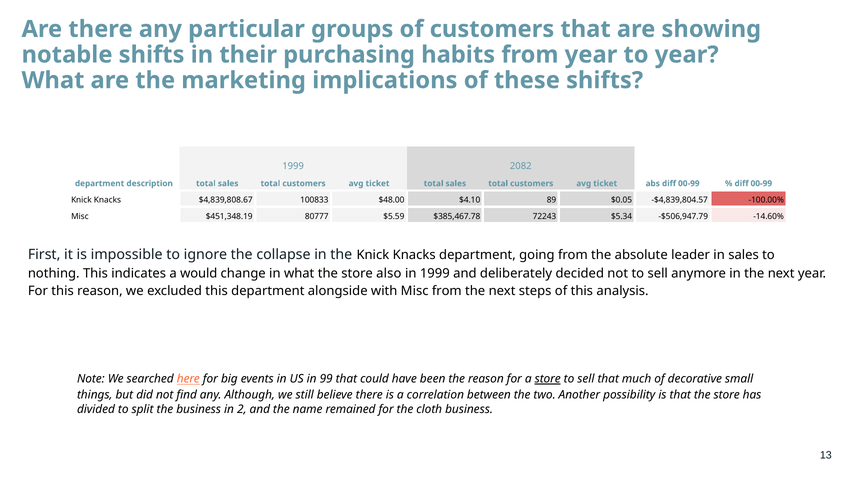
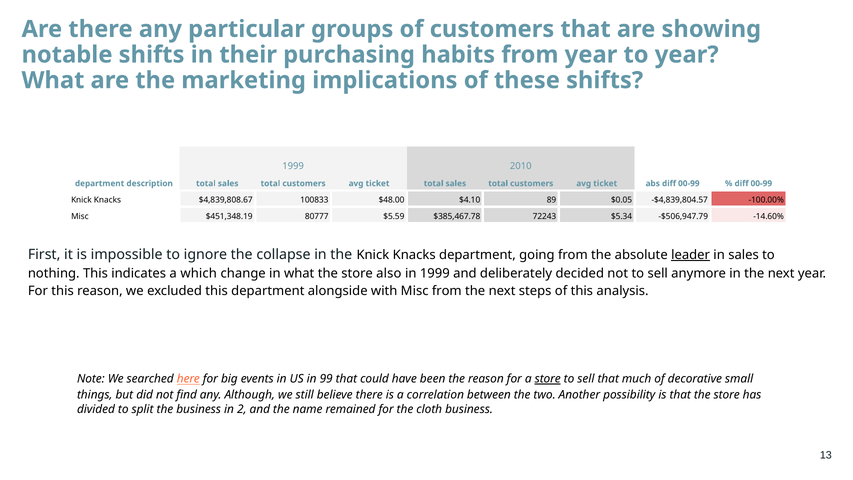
2082: 2082 -> 2010 (521, 166)
leader underline: none -> present (691, 255)
would: would -> which (199, 273)
